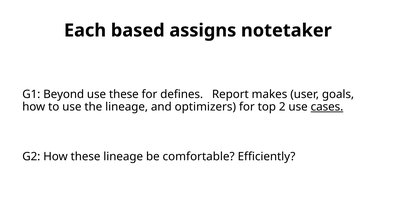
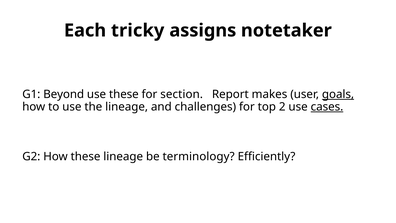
based: based -> tricky (138, 30)
defines: defines -> section (182, 94)
goals underline: none -> present (338, 94)
optimizers: optimizers -> challenges (205, 107)
comfortable: comfortable -> terminology (199, 156)
